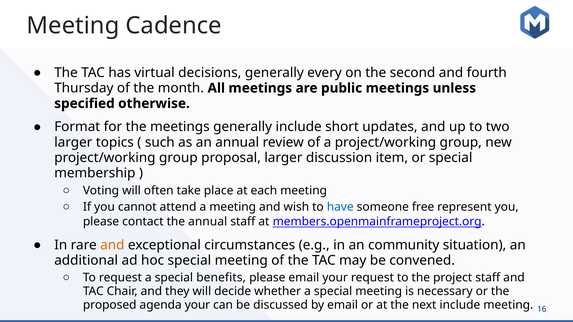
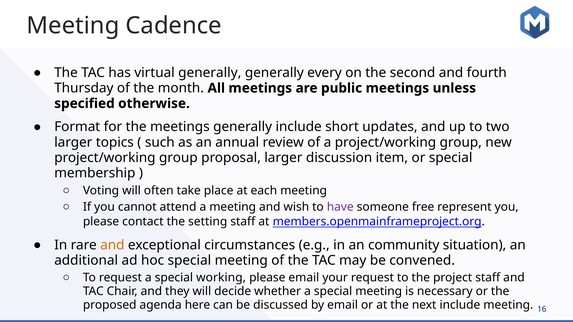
virtual decisions: decisions -> generally (210, 73)
have colour: blue -> purple (340, 207)
the annual: annual -> setting (208, 222)
benefits: benefits -> working (221, 278)
agenda your: your -> here (198, 305)
